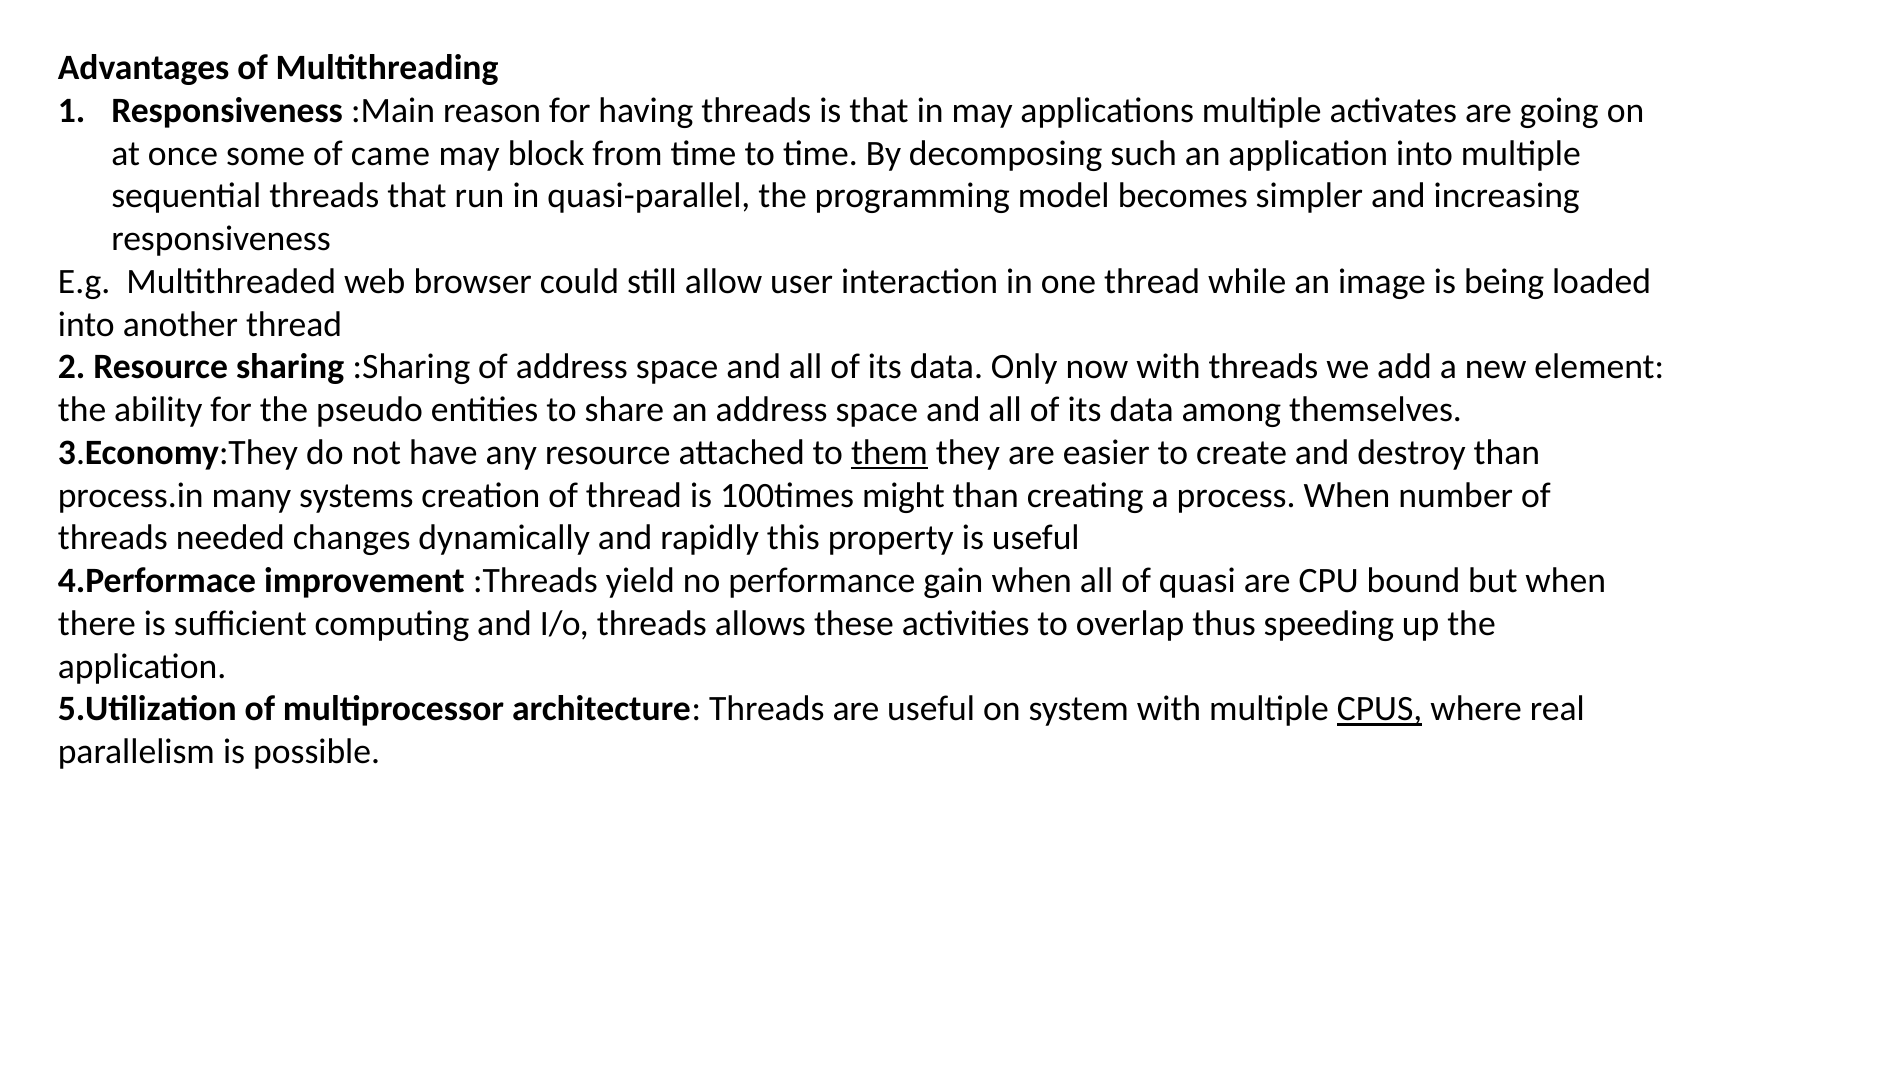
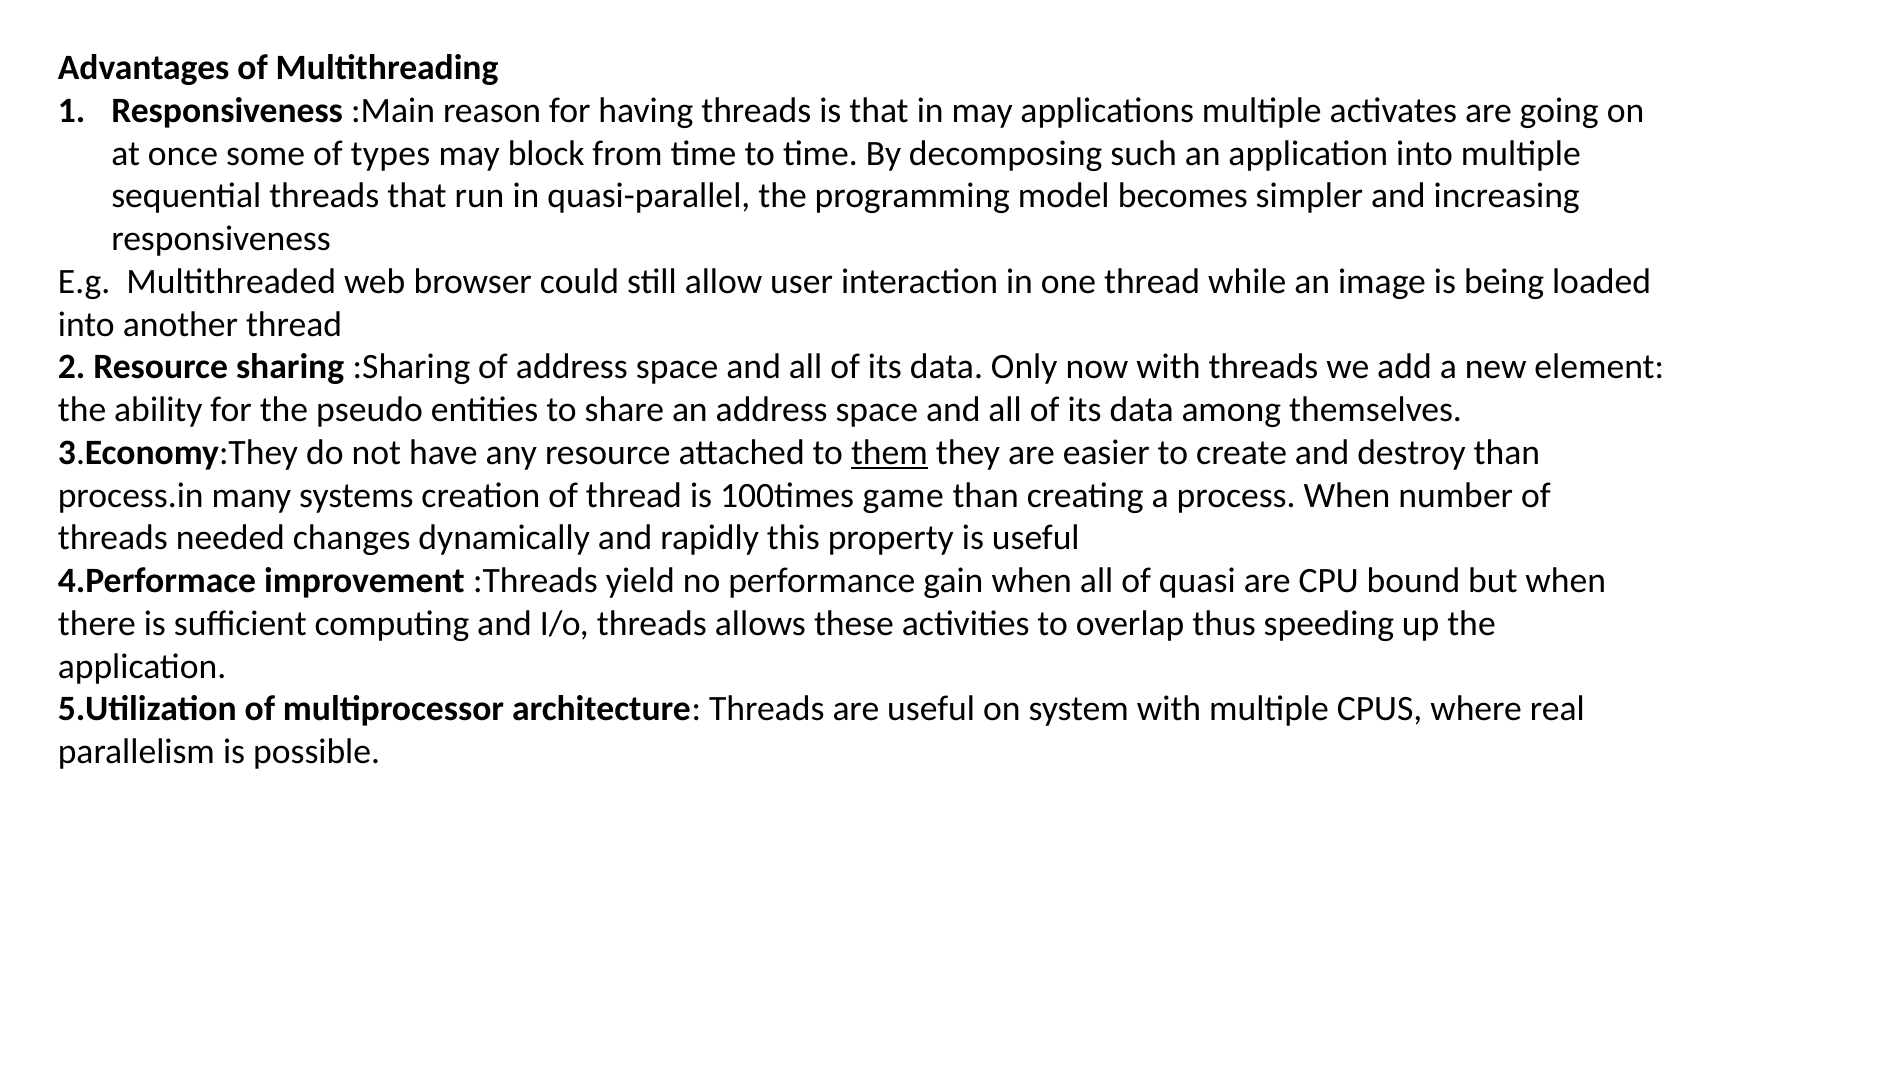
came: came -> types (391, 153)
might: might -> game (903, 495)
CPUS underline: present -> none (1380, 709)
